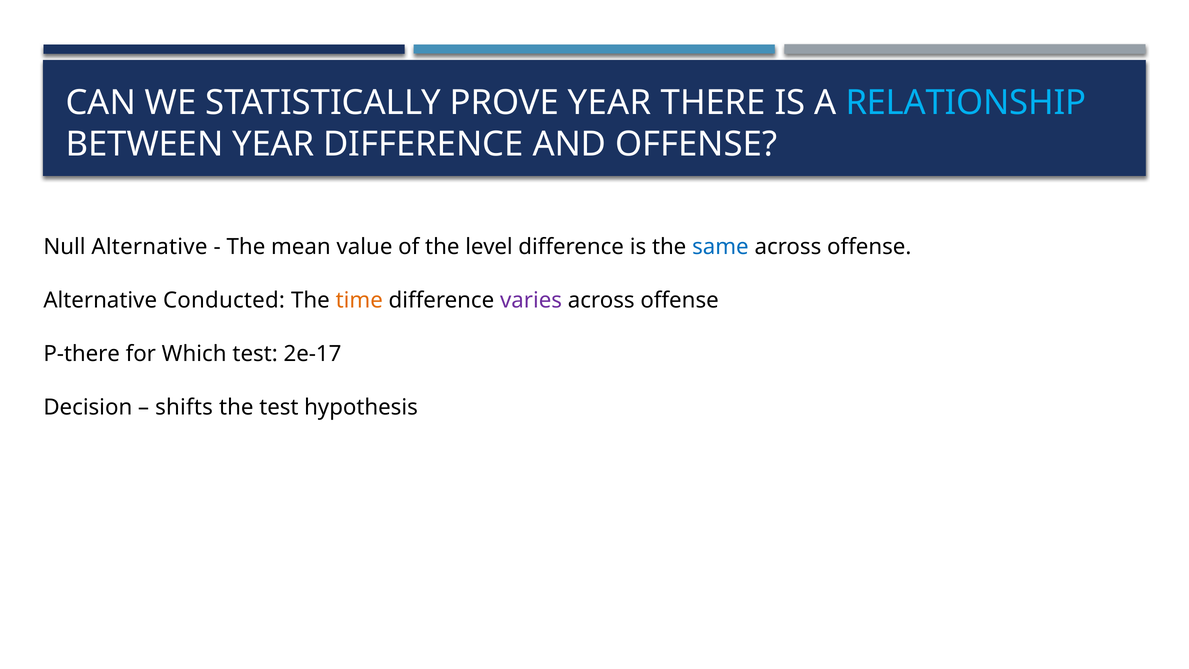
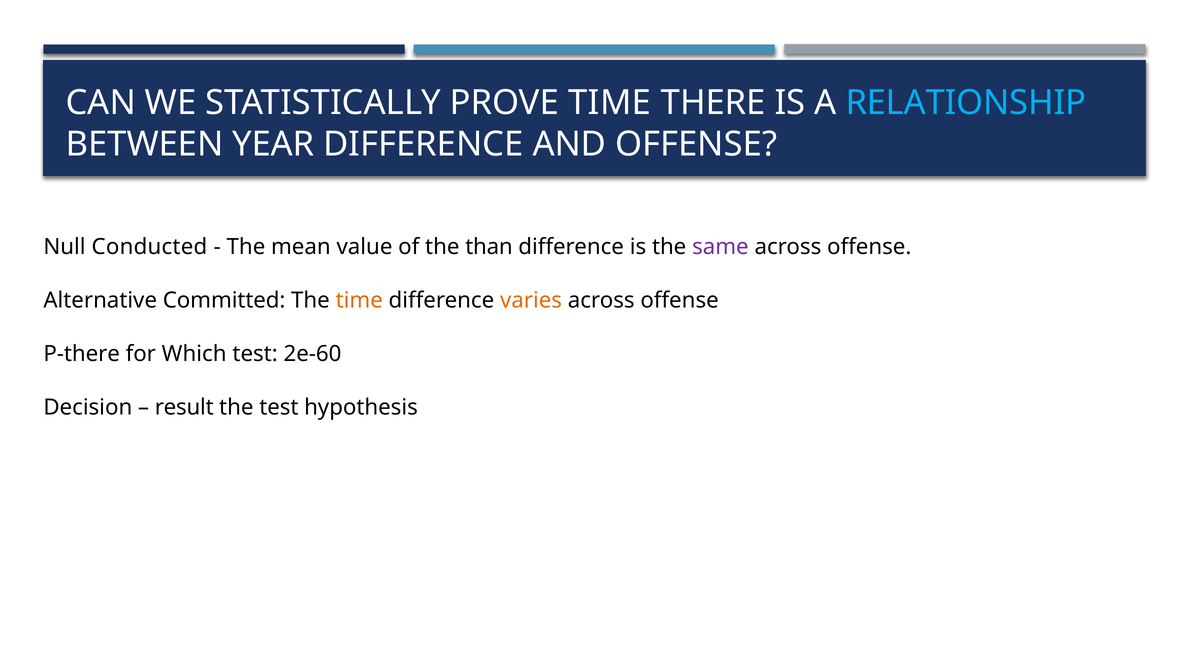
PROVE YEAR: YEAR -> TIME (610, 103)
Null Alternative: Alternative -> Conducted (149, 247)
level: level -> than (489, 247)
same colour: blue -> purple (720, 247)
Conducted: Conducted -> Committed (224, 300)
varies colour: purple -> orange (531, 300)
2e-17: 2e-17 -> 2e-60 (312, 354)
shifts: shifts -> result (184, 407)
